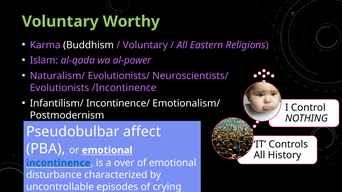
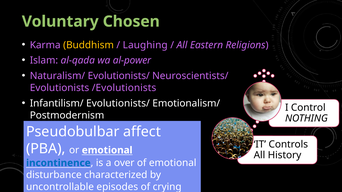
Worthy: Worthy -> Chosen (131, 22)
Buddhism colour: white -> yellow (88, 45)
Voluntary: Voluntary -> Laughing (145, 45)
/Incontinence: /Incontinence -> /Evolutionists (124, 88)
Infantilism/ Incontinence/: Incontinence/ -> Evolutionists/ (118, 104)
